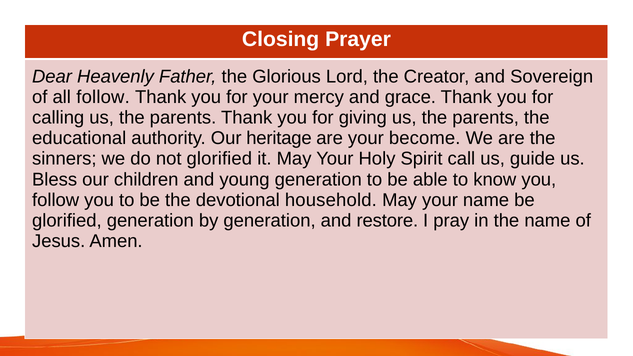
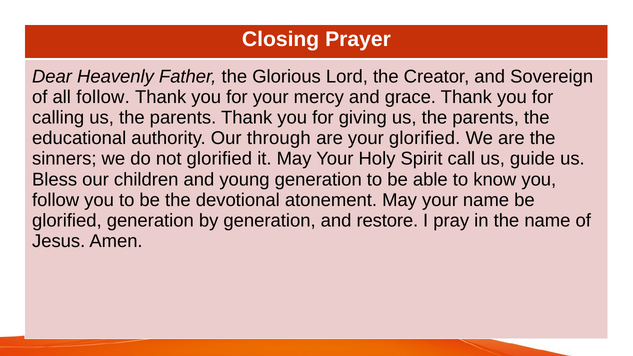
heritage: heritage -> through (279, 138)
your become: become -> glorified (425, 138)
household: household -> atonement (331, 200)
